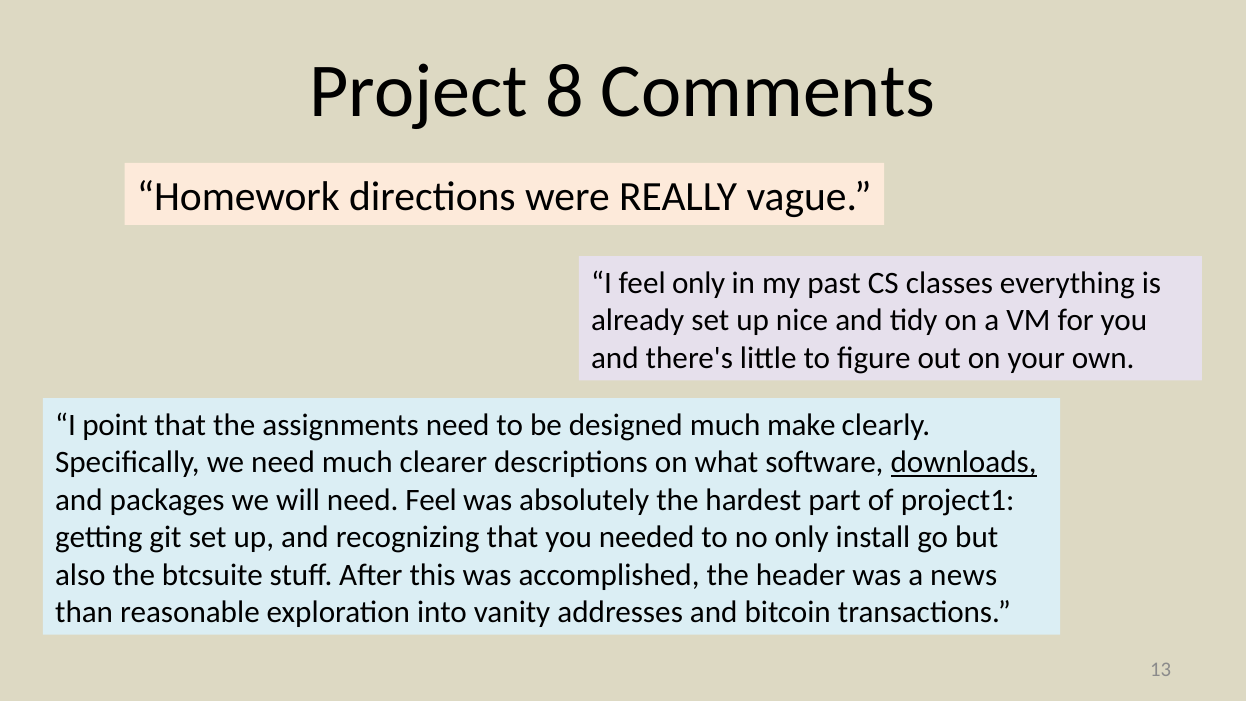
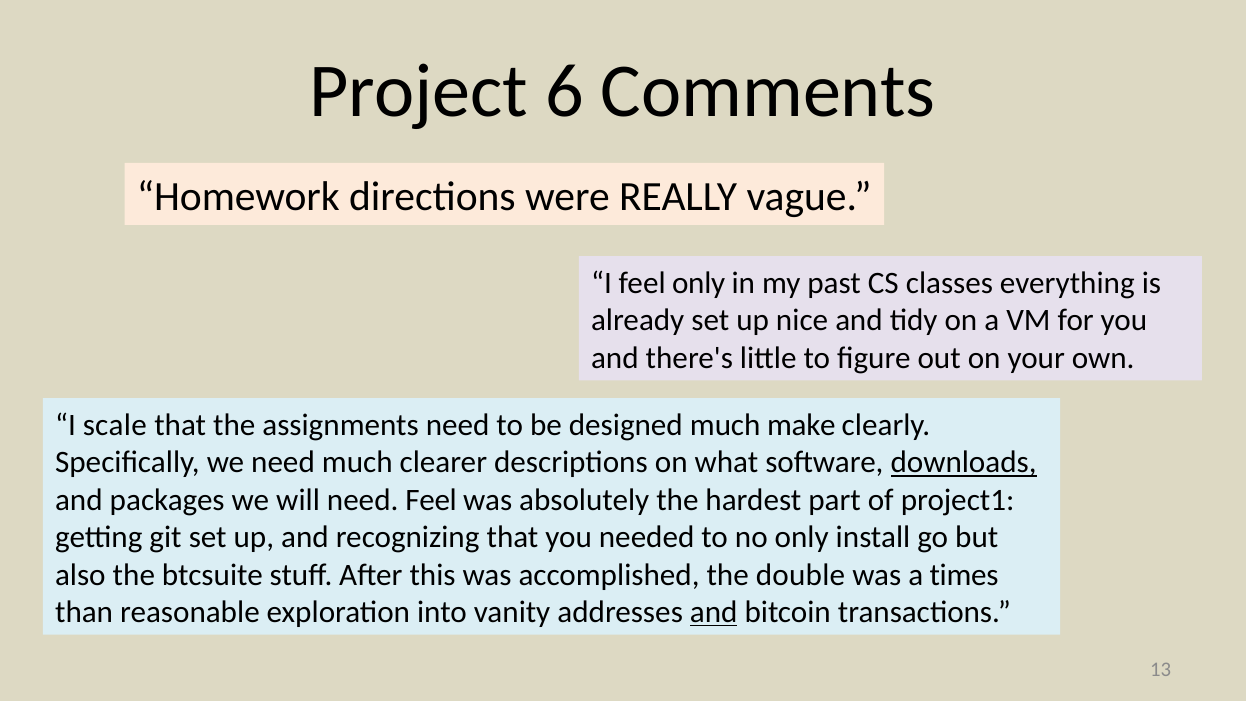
8: 8 -> 6 (564, 92)
point: point -> scale (115, 425)
header: header -> double (800, 575)
news: news -> times (964, 575)
and underline: none -> present (714, 612)
